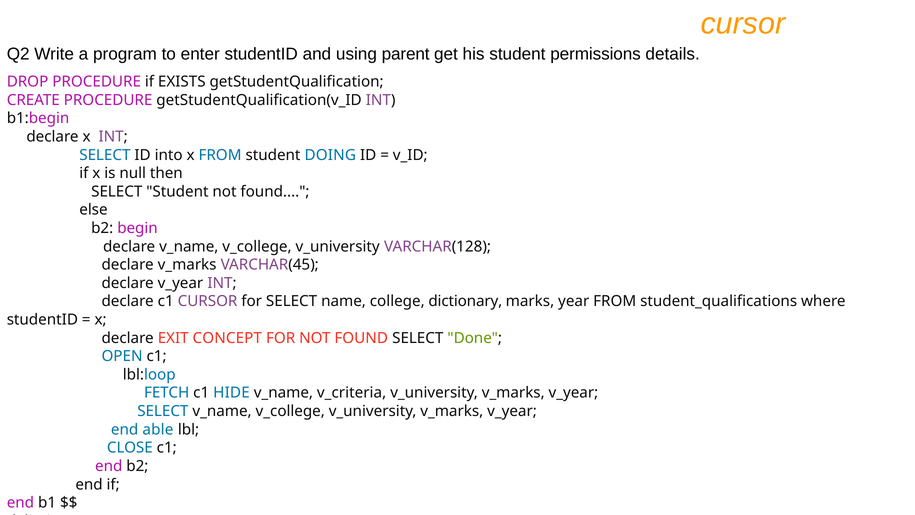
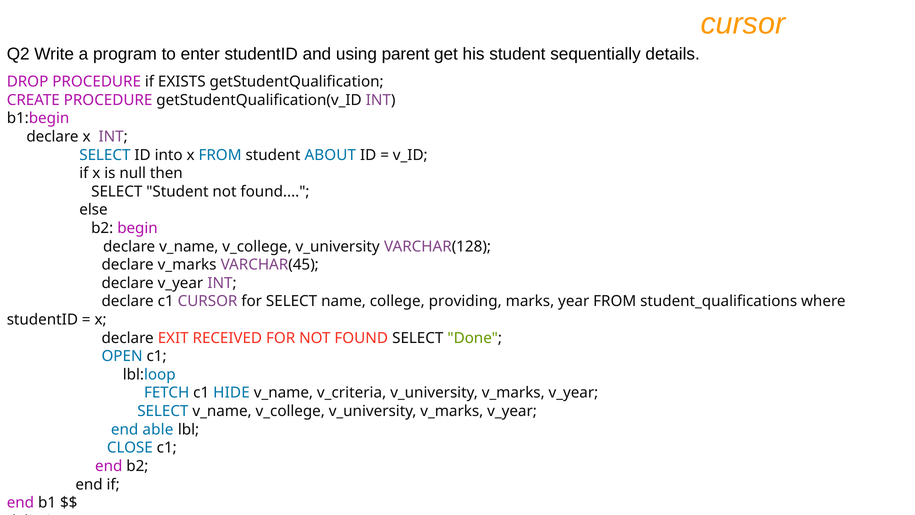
permissions: permissions -> sequentially (596, 54)
DOING: DOING -> ABOUT (330, 155)
dictionary: dictionary -> providing (465, 301)
CONCEPT: CONCEPT -> RECEIVED (227, 338)
